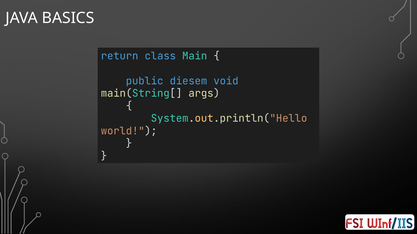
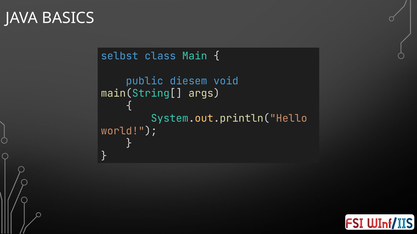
return: return -> selbst (120, 56)
